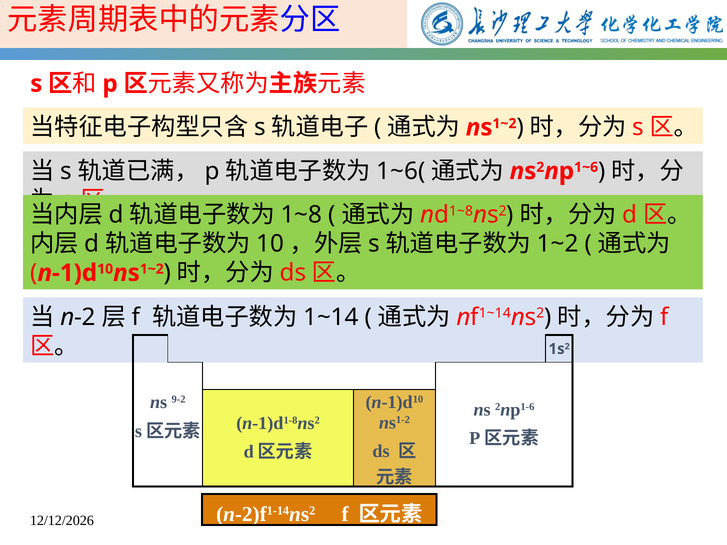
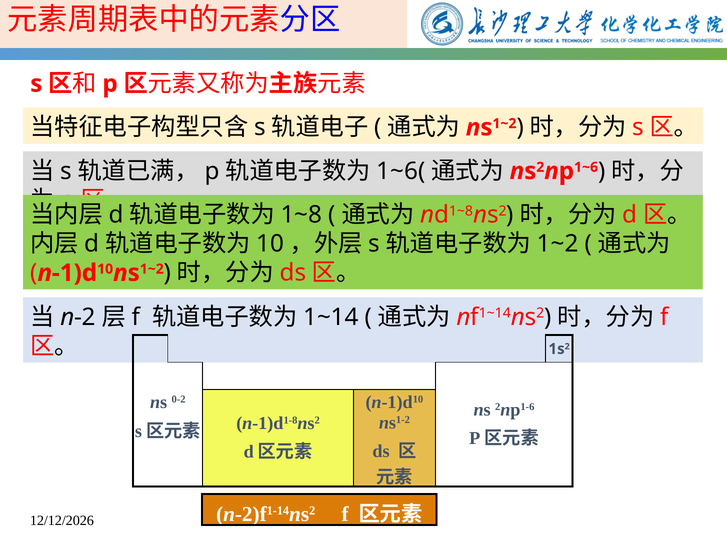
9-2: 9-2 -> 0-2 (179, 400)
